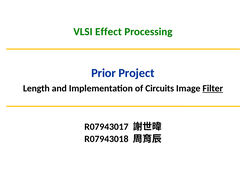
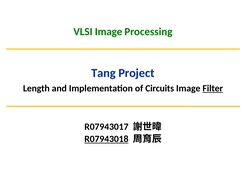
VLSI Effect: Effect -> Image (109, 32)
Prior: Prior -> Tang (104, 73)
R07943018 underline: none -> present (106, 139)
